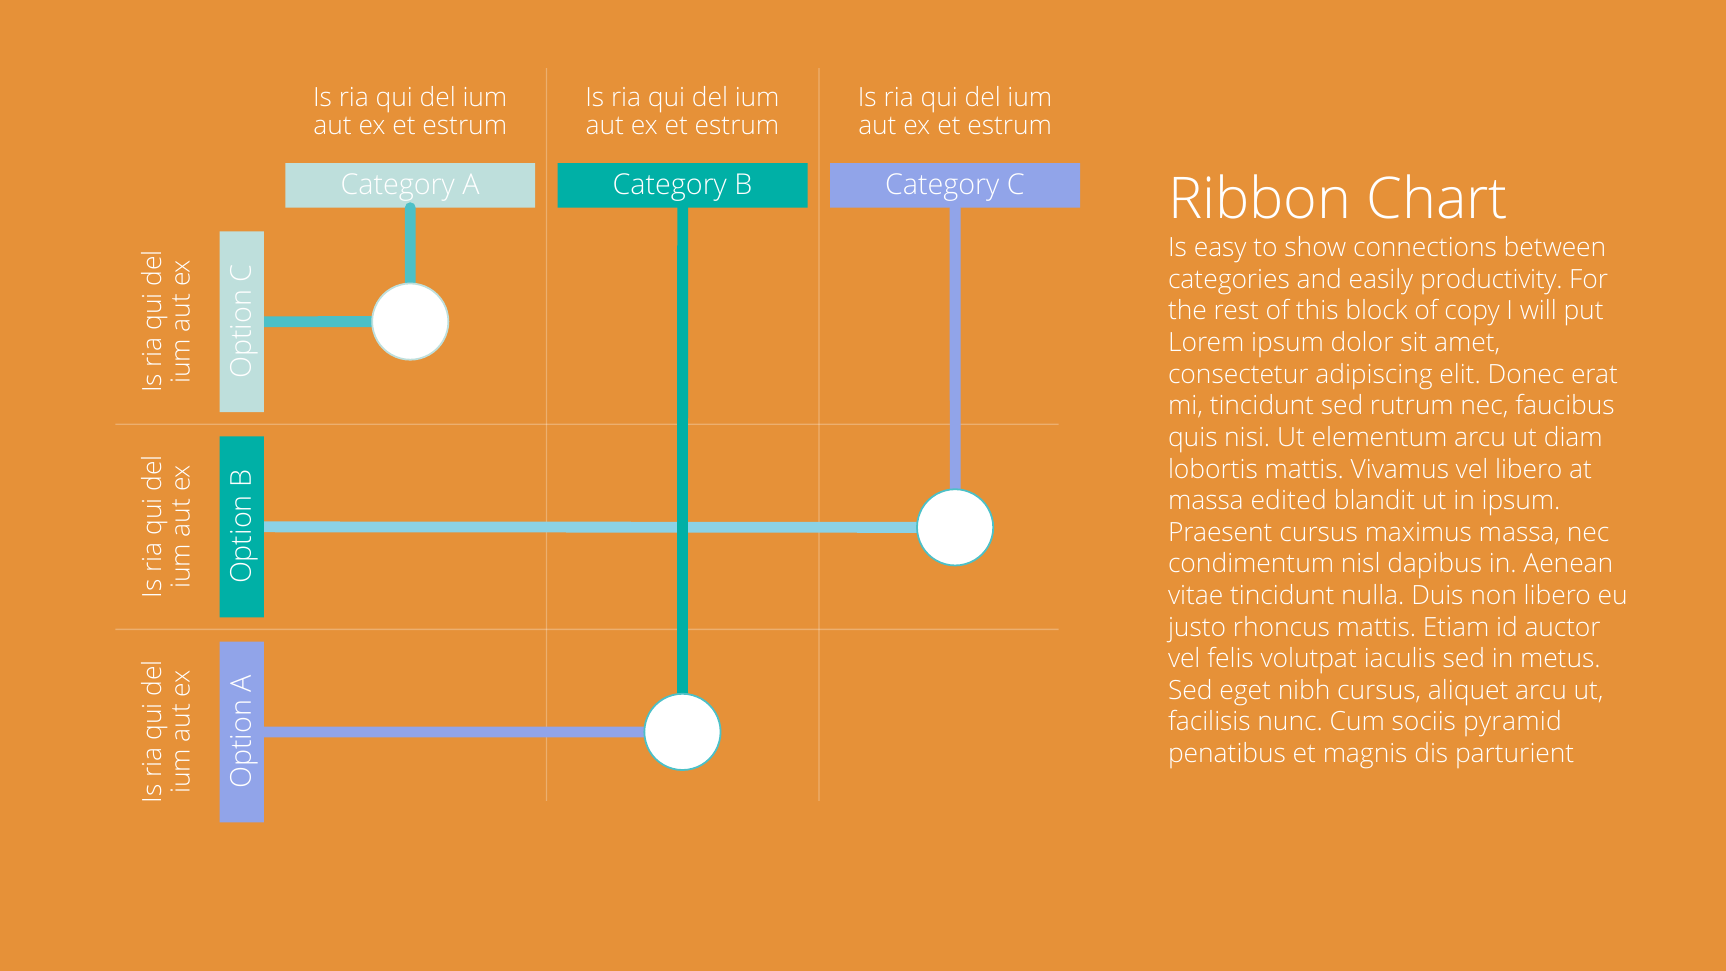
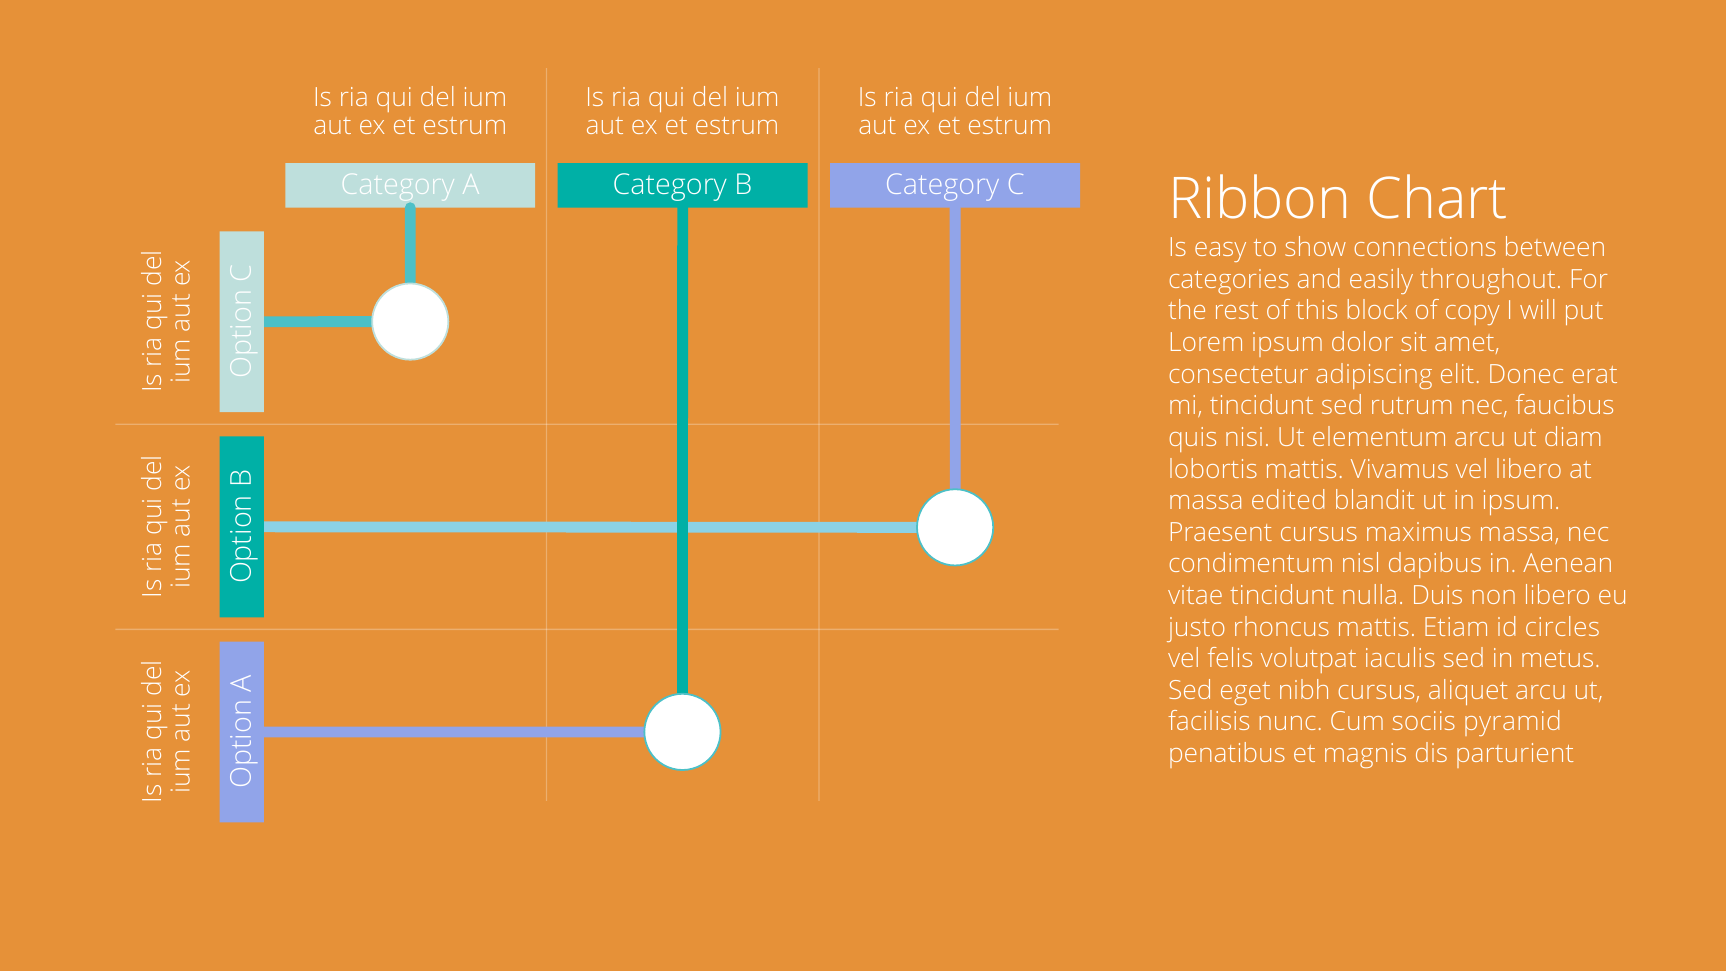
productivity: productivity -> throughout (1491, 280)
auctor: auctor -> circles (1562, 627)
